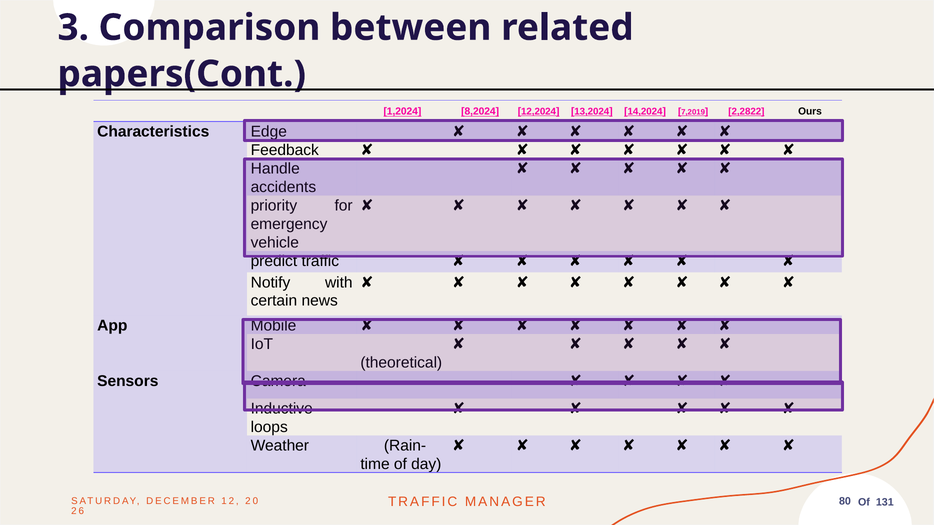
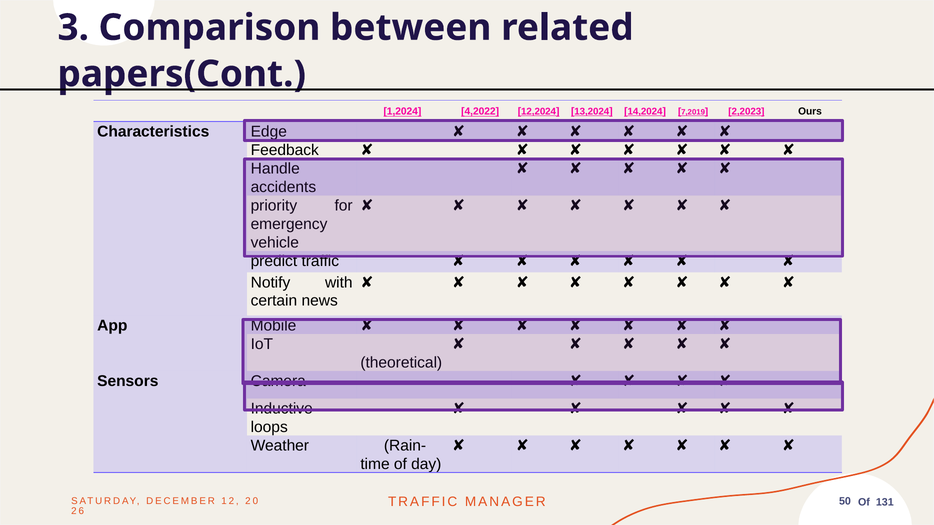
8,2024: 8,2024 -> 4,2022 (480, 112)
2,2822: 2,2822 -> 2,2023 (746, 112)
80: 80 -> 50 (845, 502)
